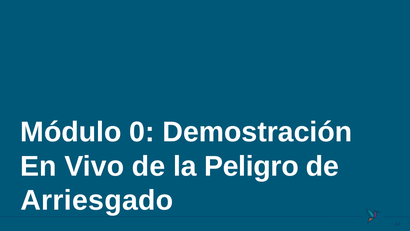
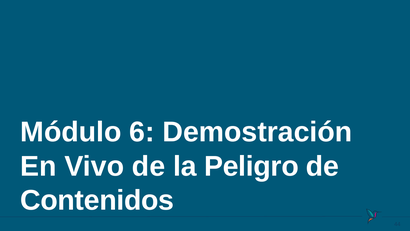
0: 0 -> 6 (142, 132)
Arriesgado: Arriesgado -> Contenidos (97, 200)
